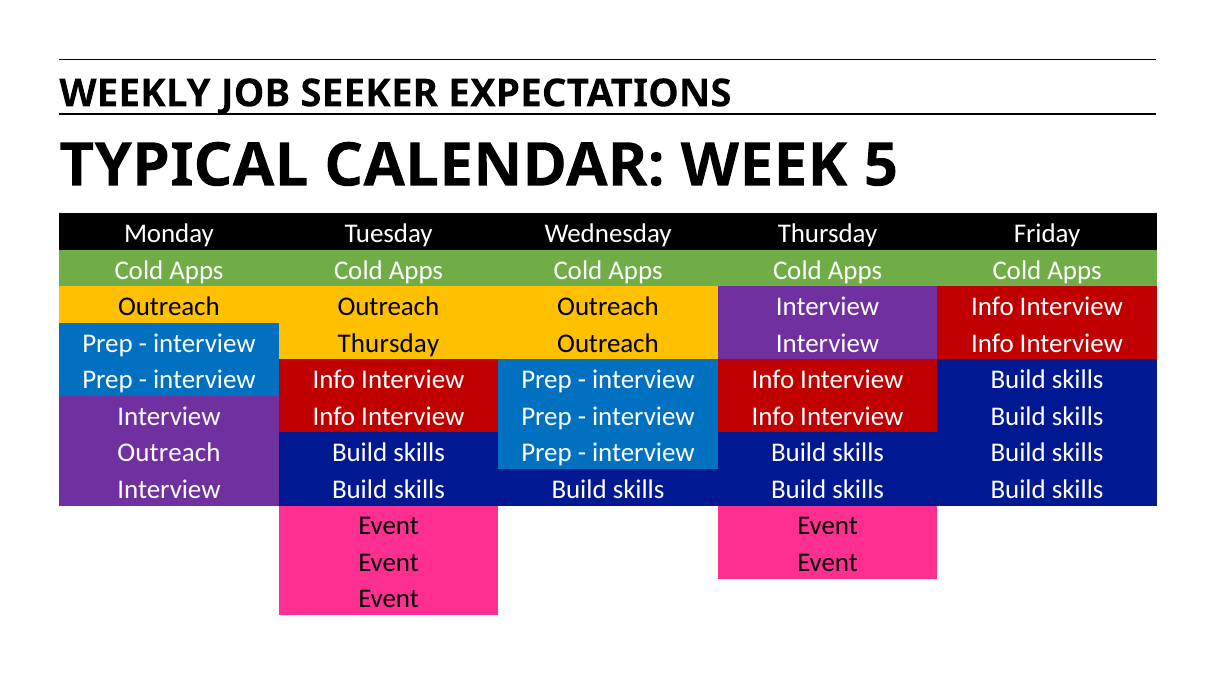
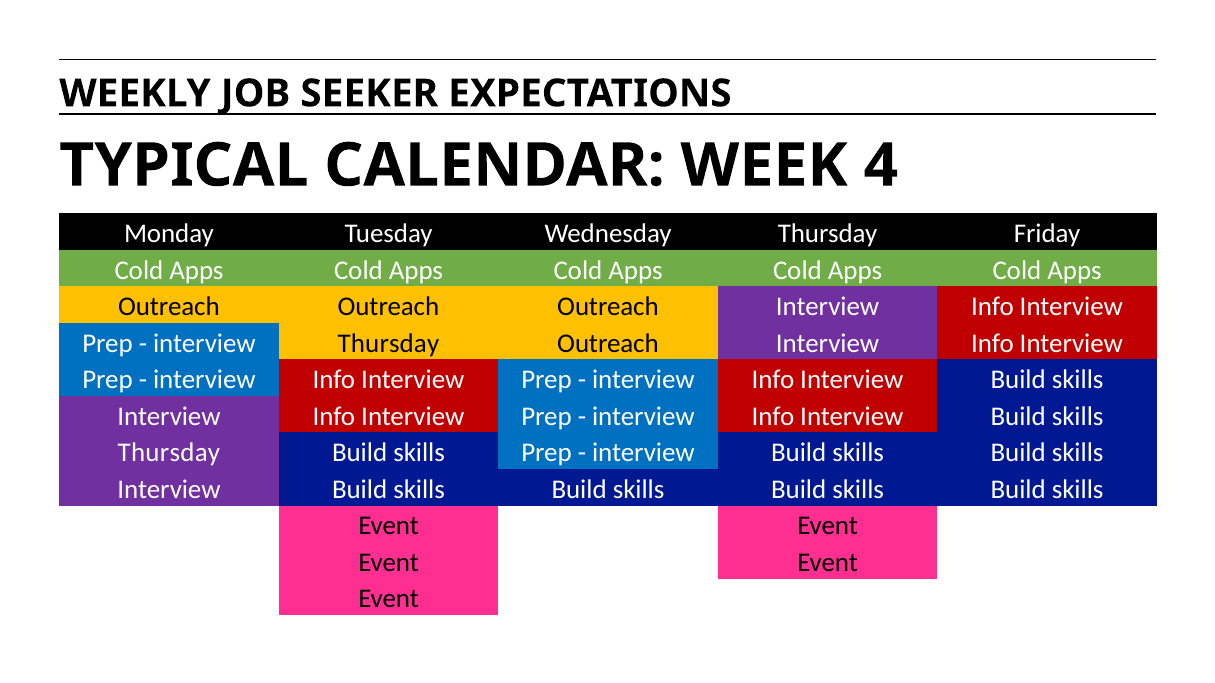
5: 5 -> 4 (881, 166)
Outreach: Outreach -> Thursday (169, 453)
